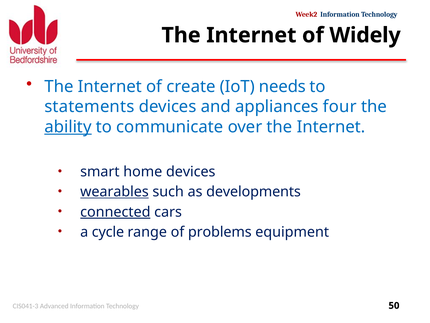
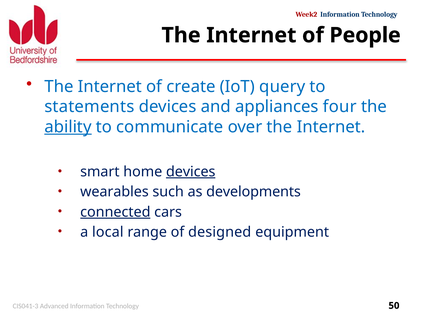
Widely: Widely -> People (365, 35)
needs: needs -> query (282, 87)
devices underline: none -> present (191, 171)
wearables underline: present -> none (114, 192)
cycle: cycle -> local (108, 232)
problems: problems -> designed (220, 232)
